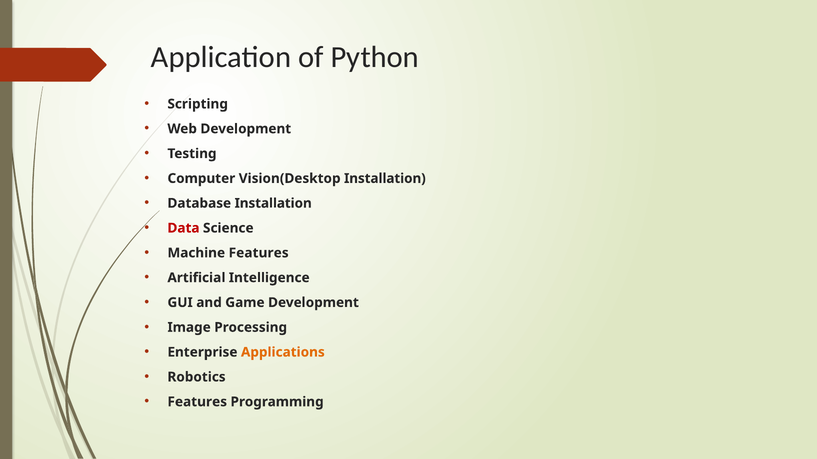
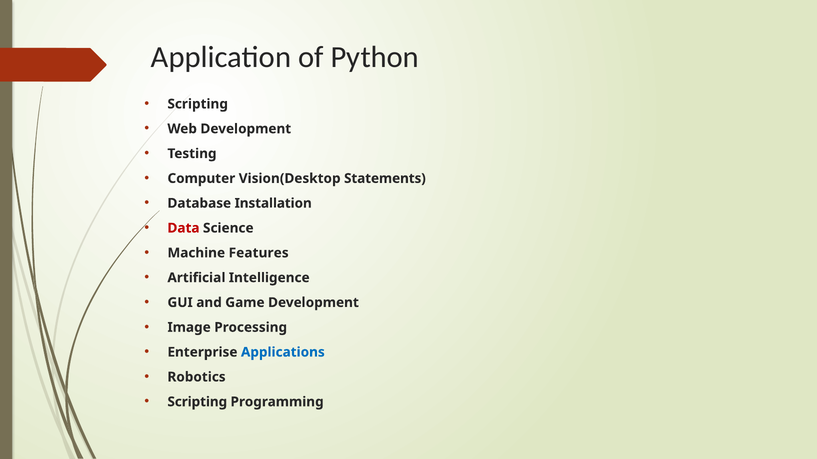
Vision(Desktop Installation: Installation -> Statements (385, 179)
Applications colour: orange -> blue (283, 353)
Features: Features -> Scripting (197, 402)
